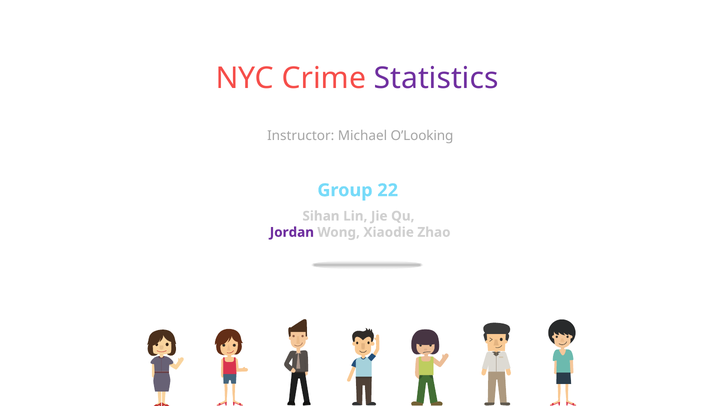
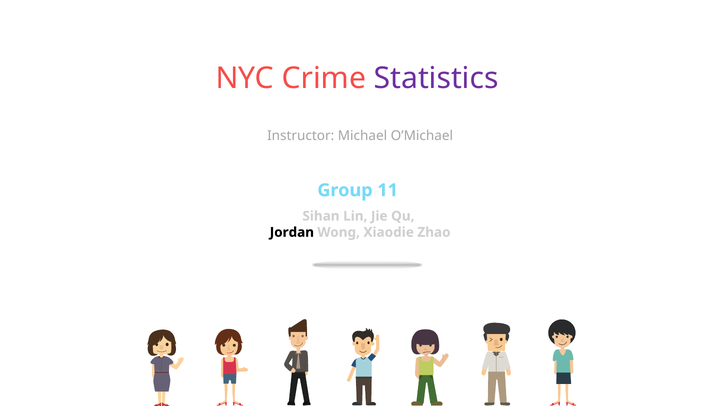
O’Looking: O’Looking -> O’Michael (422, 136)
22: 22 -> 11 (388, 191)
Jordan colour: purple -> black (292, 233)
